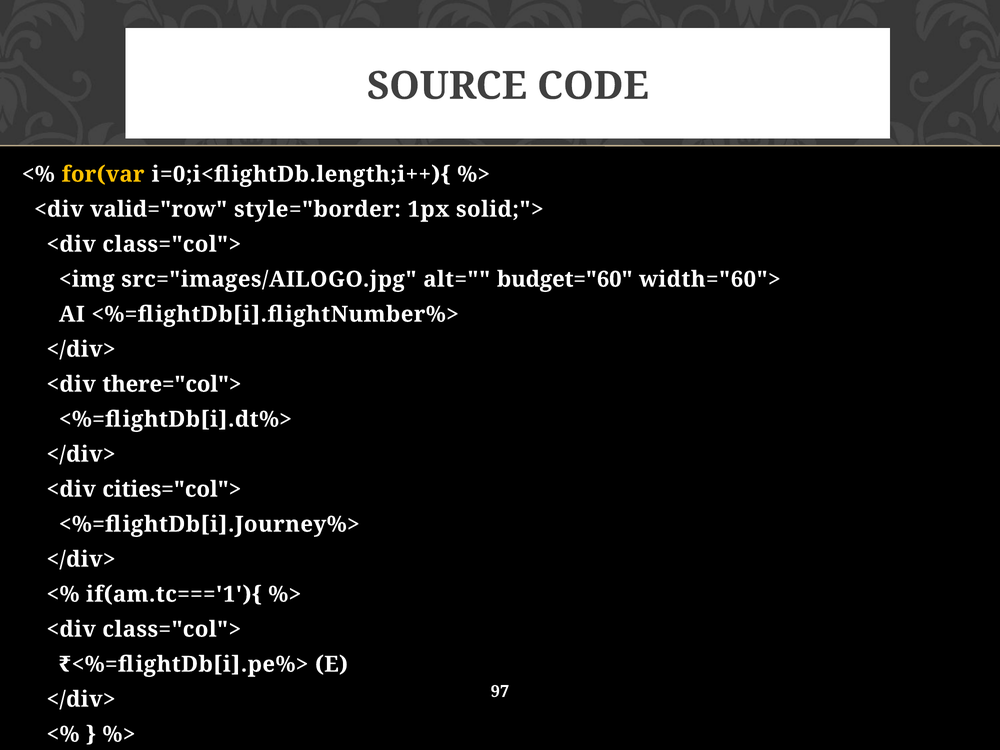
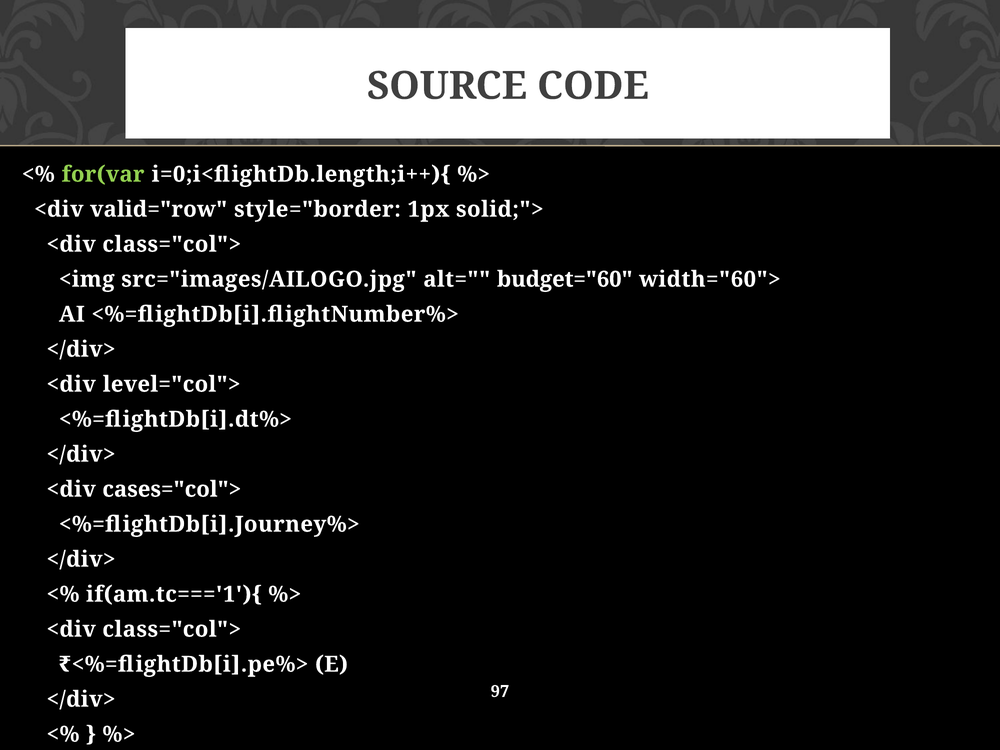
for(var colour: yellow -> light green (103, 174)
there="col">: there="col"> -> level="col"> (172, 384)
cities="col">: cities="col"> -> cases="col"> (172, 489)
